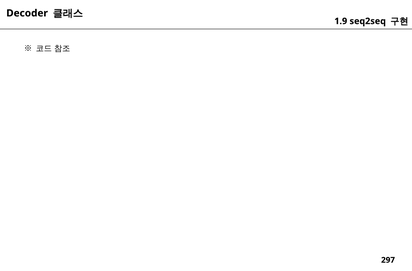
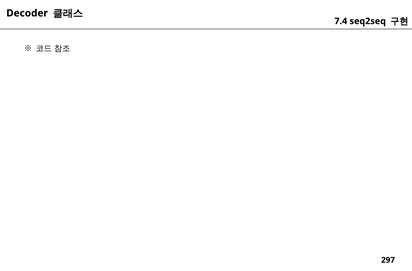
1.9: 1.9 -> 7.4 (341, 21)
